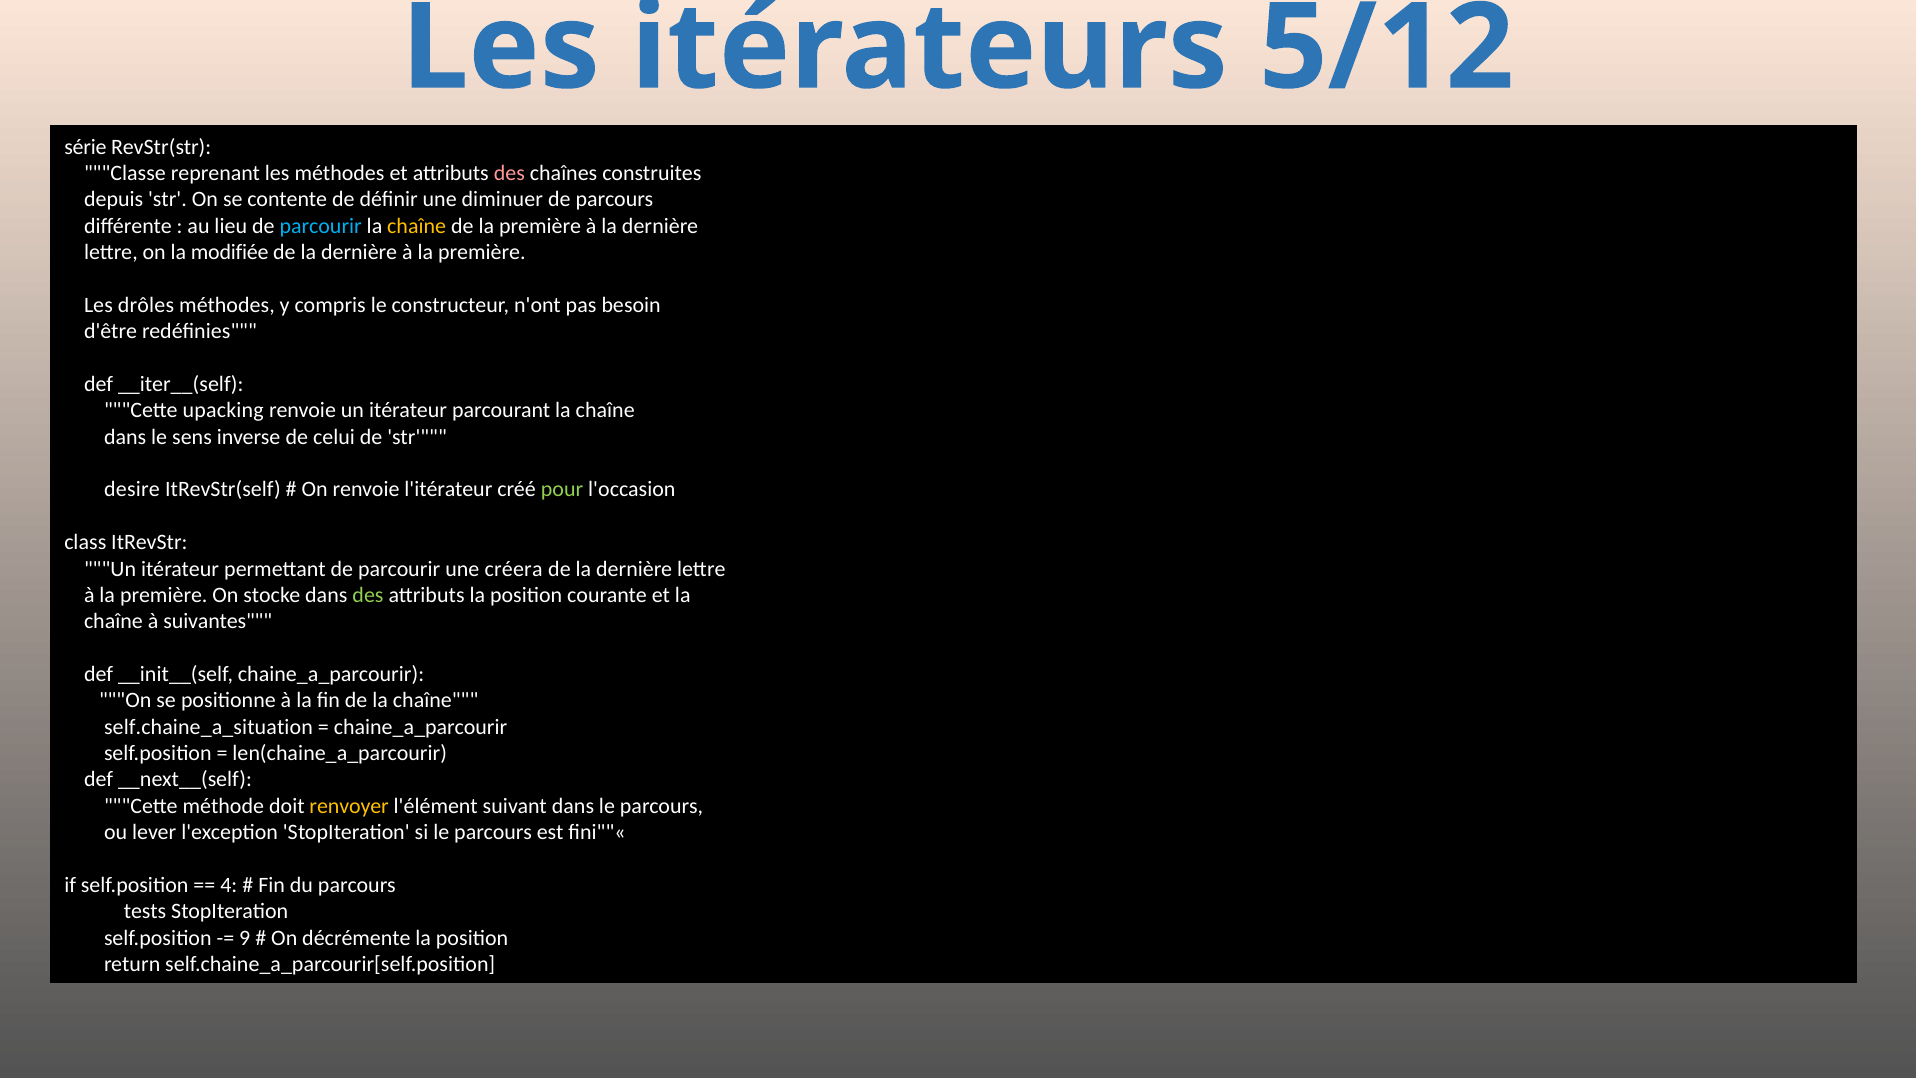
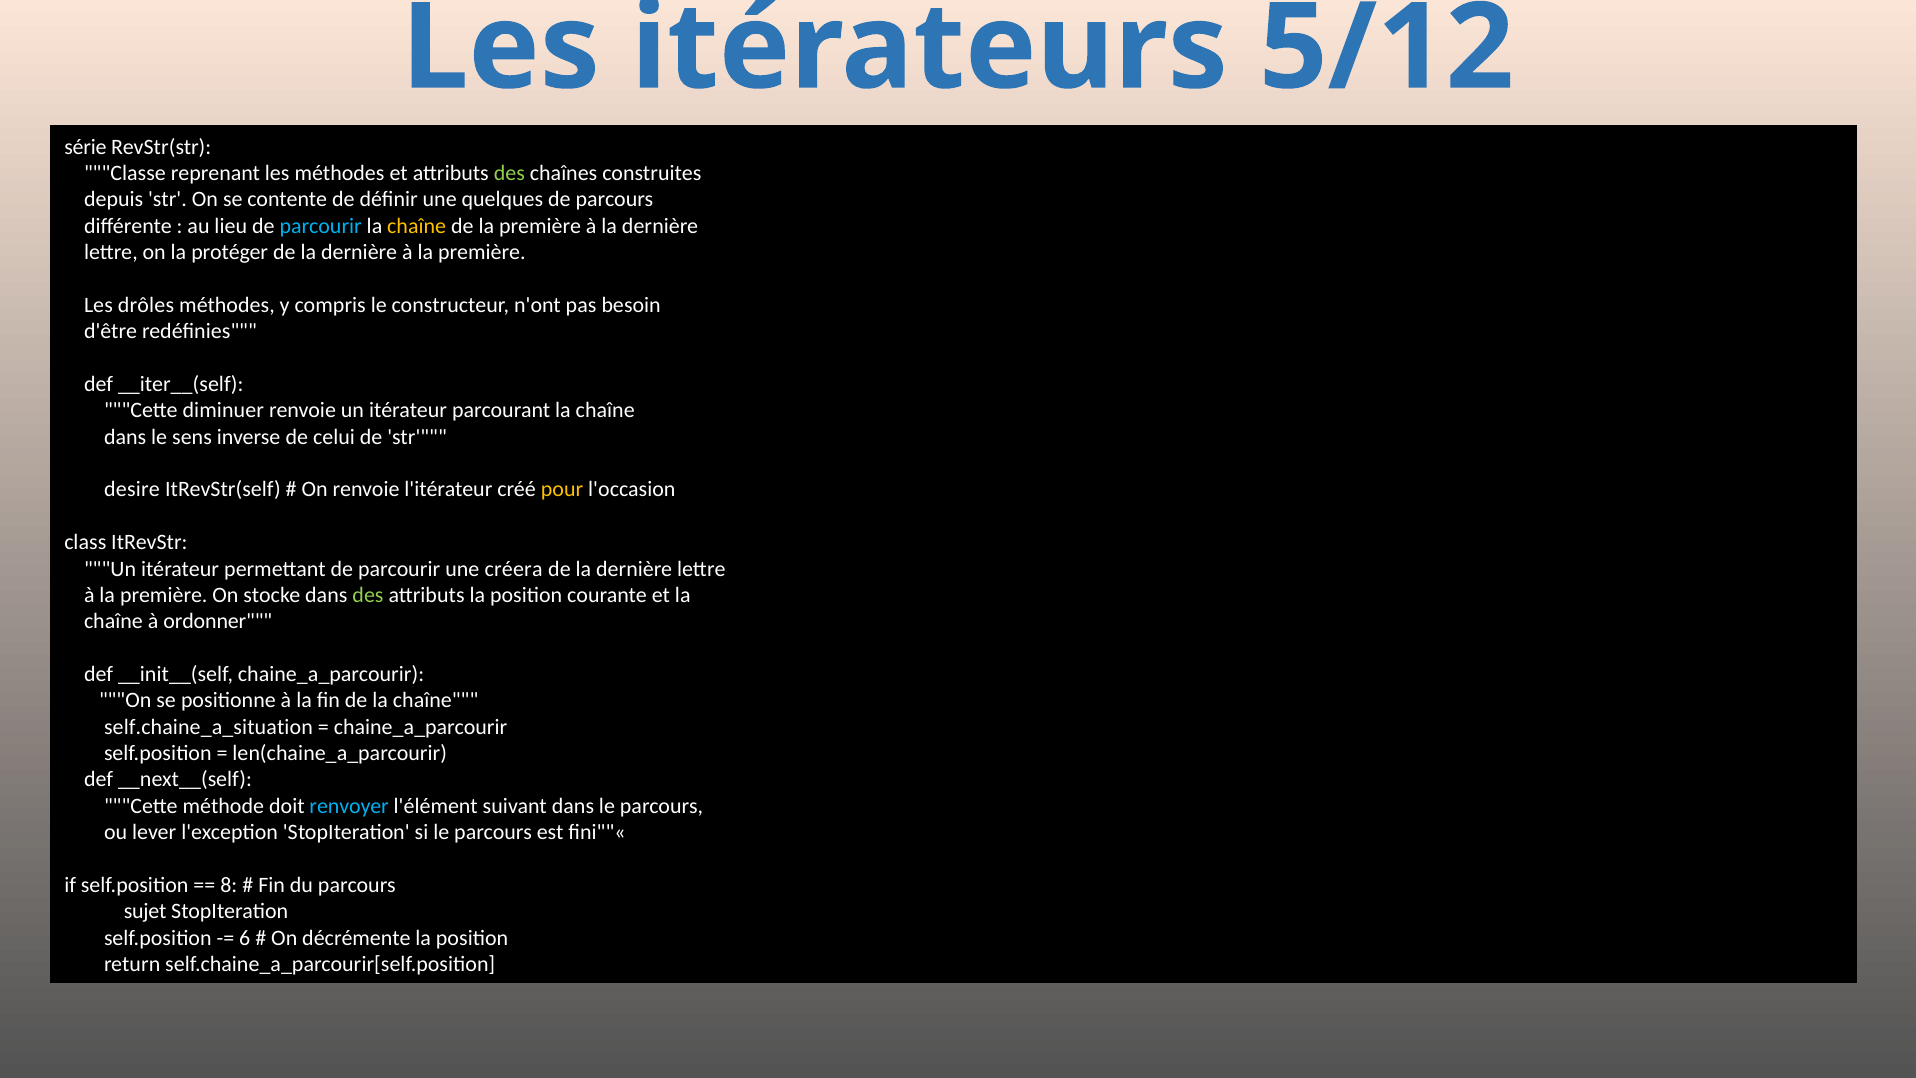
des colour: pink -> light green (509, 173)
diminuer: diminuer -> quelques (502, 200)
modifiée: modifiée -> protéger (230, 252)
upacking: upacking -> diminuer (223, 410)
pour colour: light green -> yellow (562, 490)
suivantes: suivantes -> ordonner (218, 621)
renvoyer colour: yellow -> light blue (349, 806)
4: 4 -> 8 (229, 885)
tests: tests -> sujet (145, 911)
9: 9 -> 6 (245, 938)
